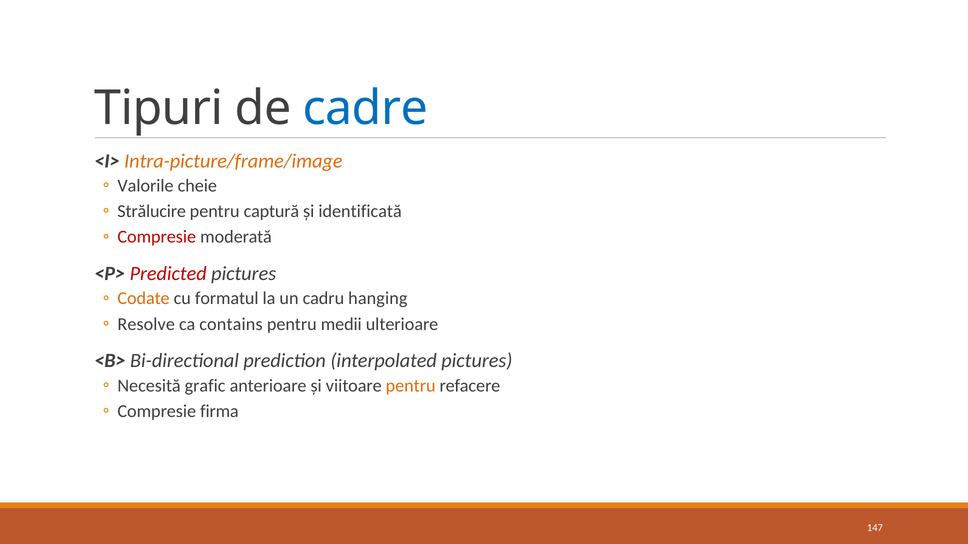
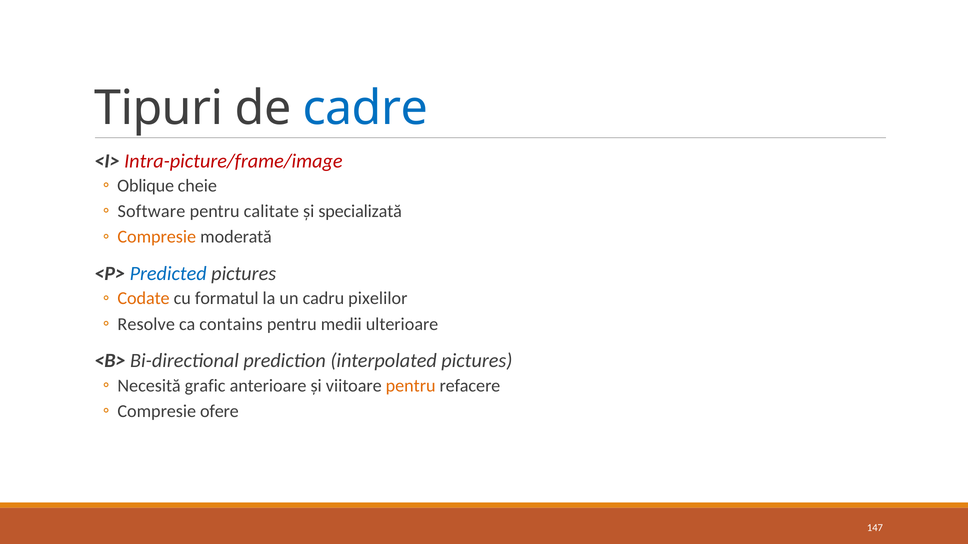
Intra-picture/frame/image colour: orange -> red (233, 161)
Valorile: Valorile -> Oblique (146, 186)
Strălucire: Strălucire -> Software (151, 211)
captură: captură -> calitate (271, 211)
identificată: identificată -> specializată (360, 211)
Compresie colour: red -> orange (157, 237)
Predicted colour: red -> blue (168, 274)
hanging: hanging -> pixelilor (378, 299)
firma: firma -> ofere (219, 412)
